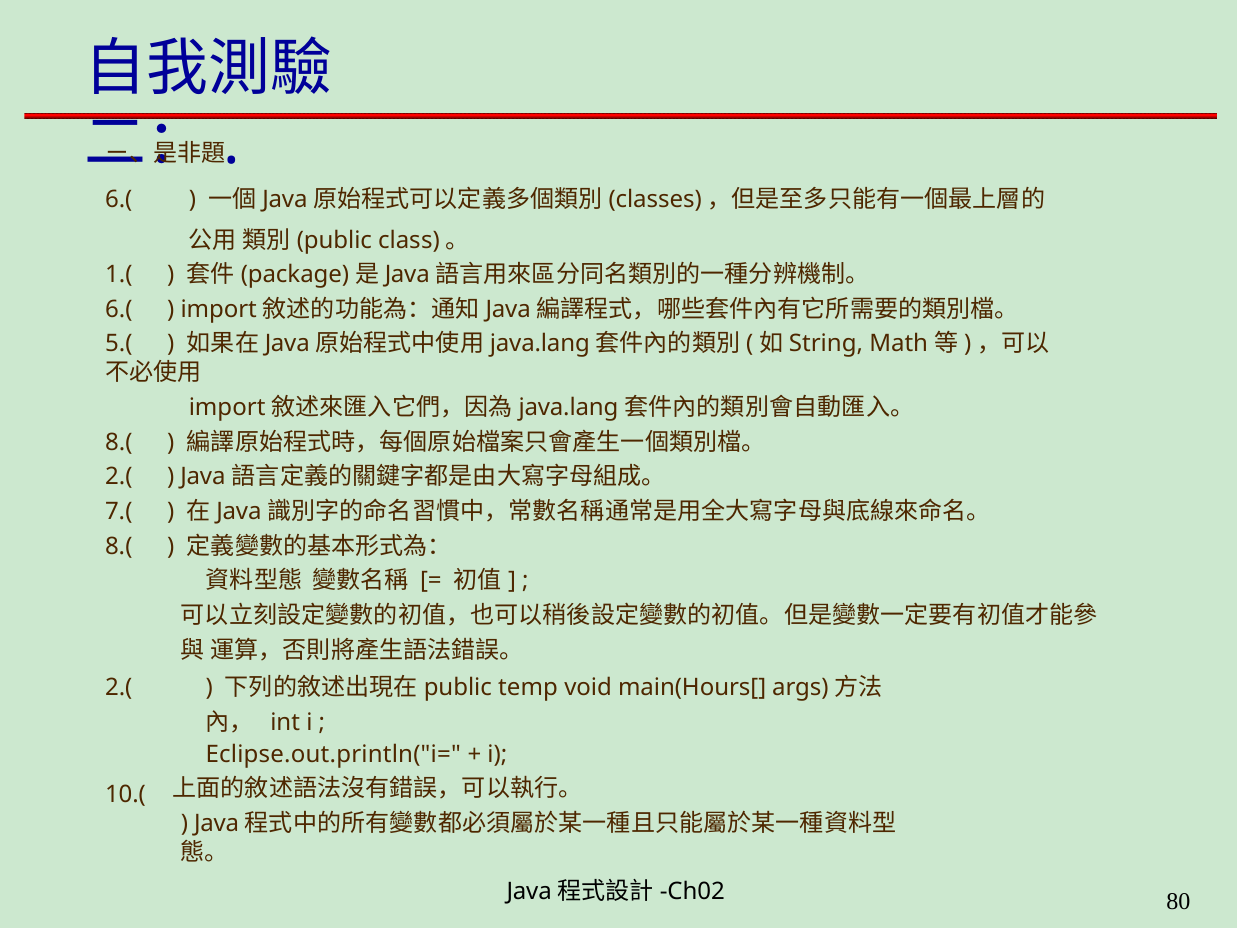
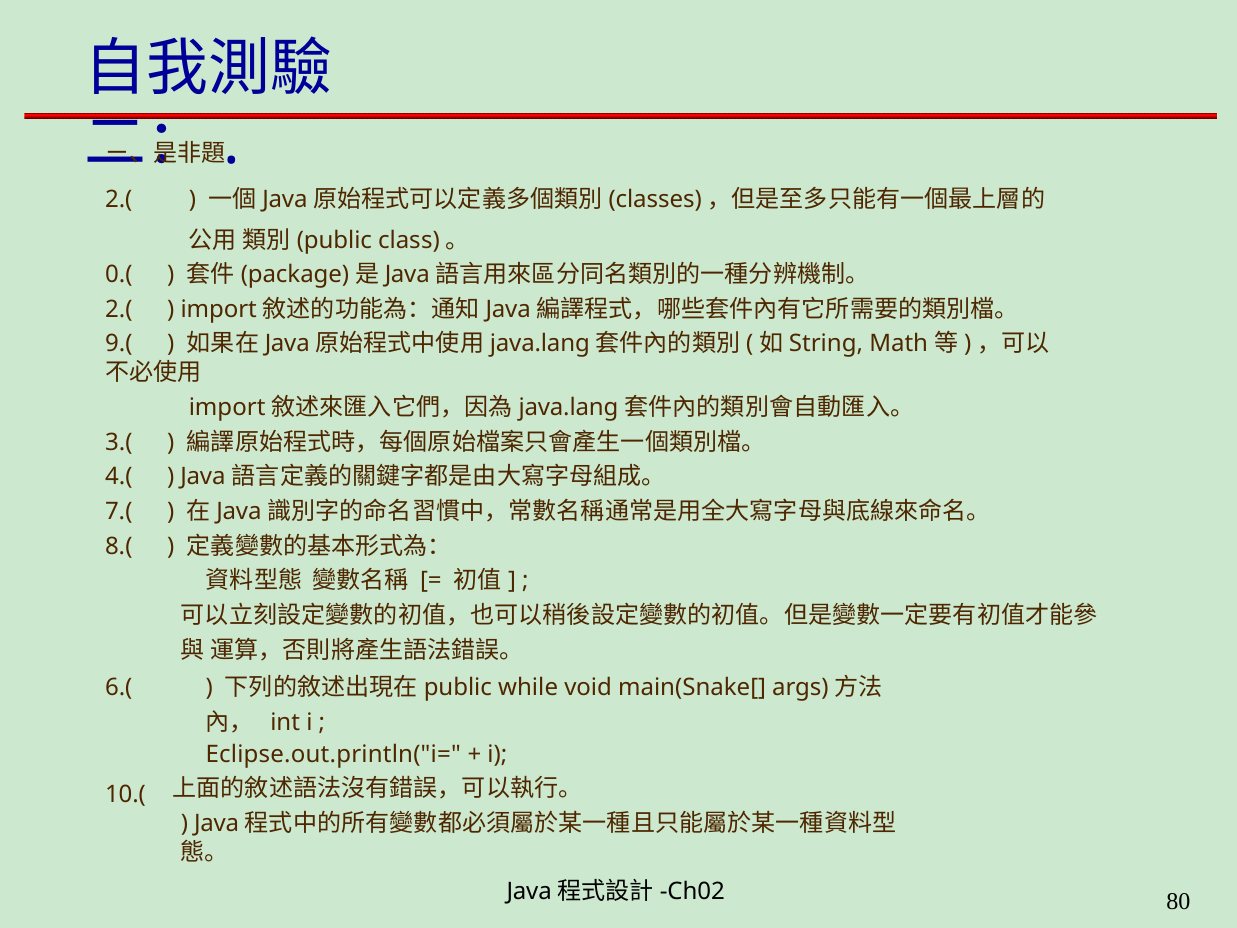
6.(: 6.( -> 2.( (119, 200)
1.(: 1.( -> 0.( (119, 275)
6.(: 6.( -> 2.( (119, 309)
5.(: 5.( -> 9.( (119, 344)
8.(: 8.( -> 3.( (119, 442)
2.(: 2.( -> 4.( (119, 477)
2.(: 2.( -> 6.( (119, 687)
temp: temp -> while (528, 687)
main(Hours[: main(Hours[ -> main(Snake[ (692, 687)
